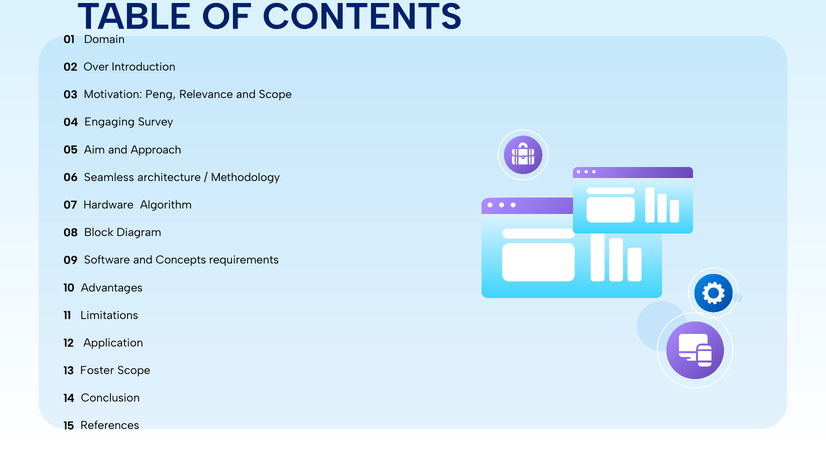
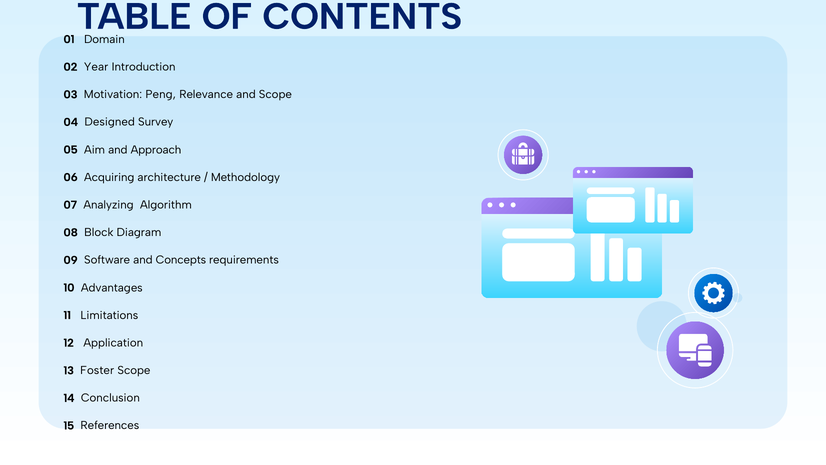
Over: Over -> Year (96, 67)
Engaging: Engaging -> Designed (110, 122)
Seamless: Seamless -> Acquiring (109, 177)
Hardware: Hardware -> Analyzing (109, 205)
